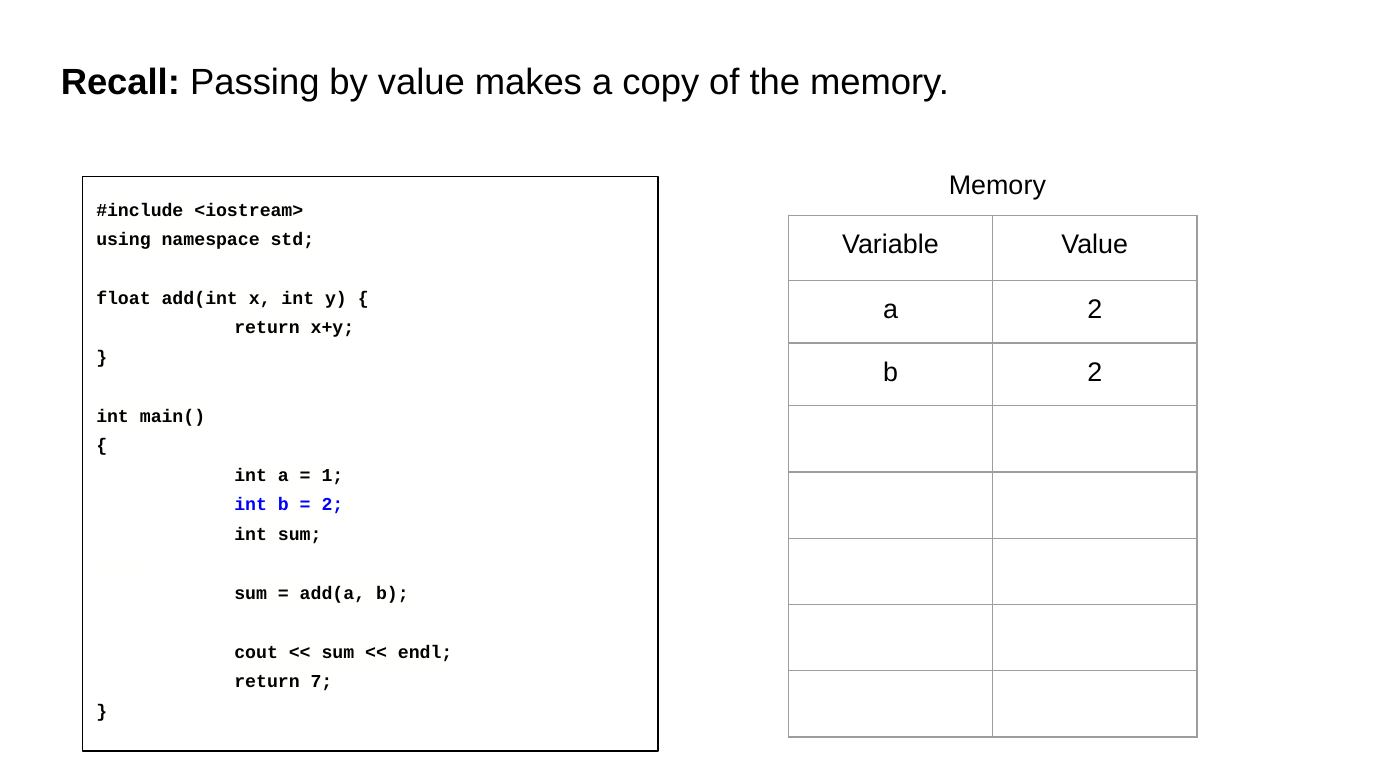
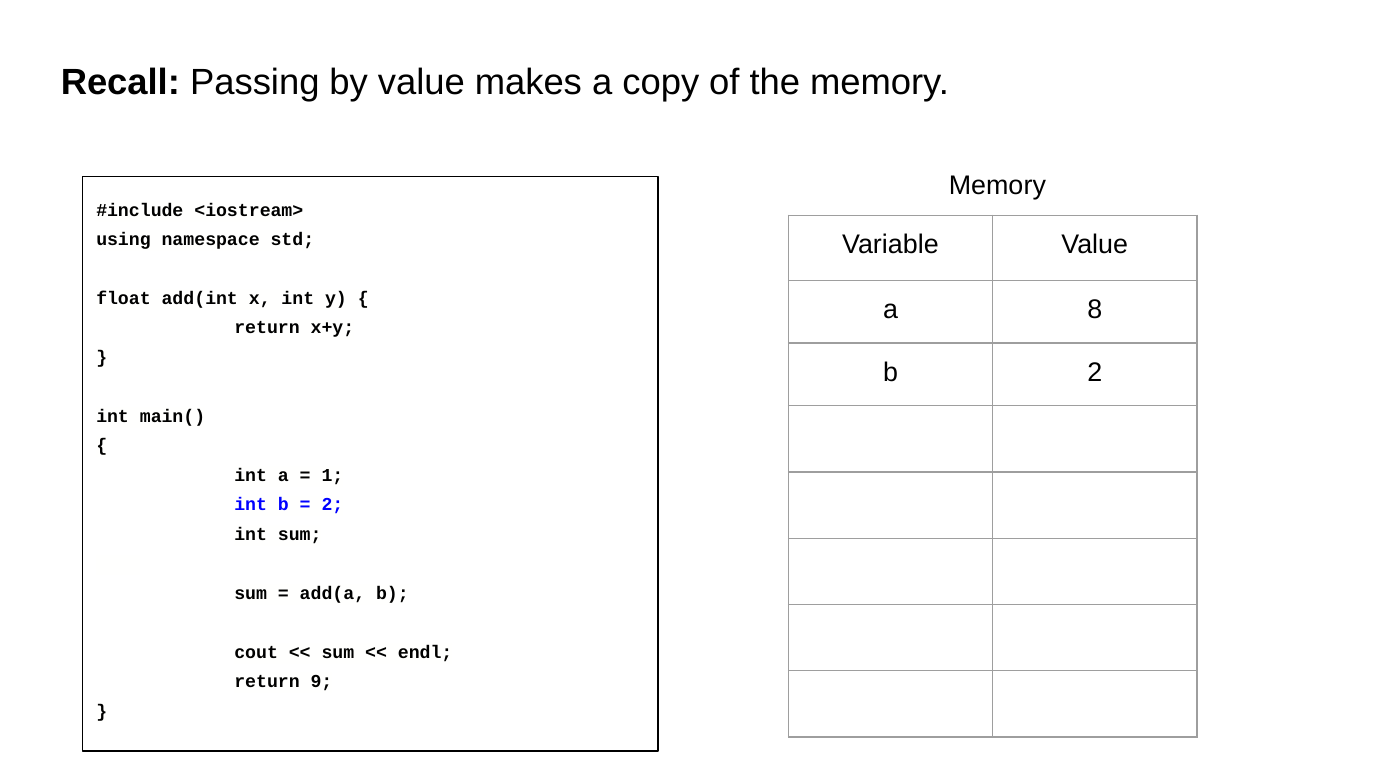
a 2: 2 -> 8 (1095, 310)
7: 7 -> 9 (321, 681)
